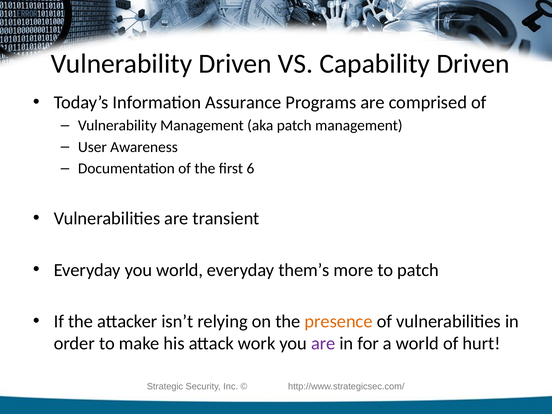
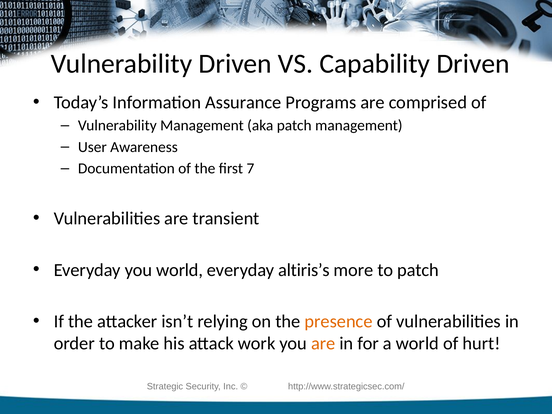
6: 6 -> 7 (250, 169)
them’s: them’s -> altiris’s (304, 270)
are colour: purple -> orange (323, 344)
